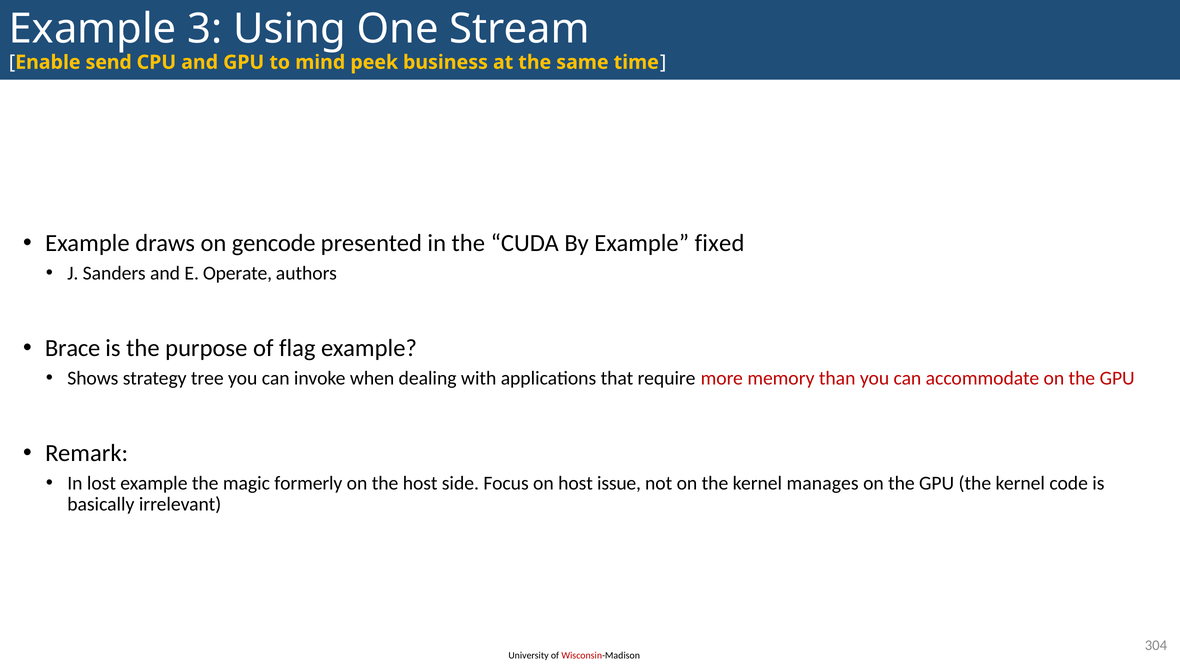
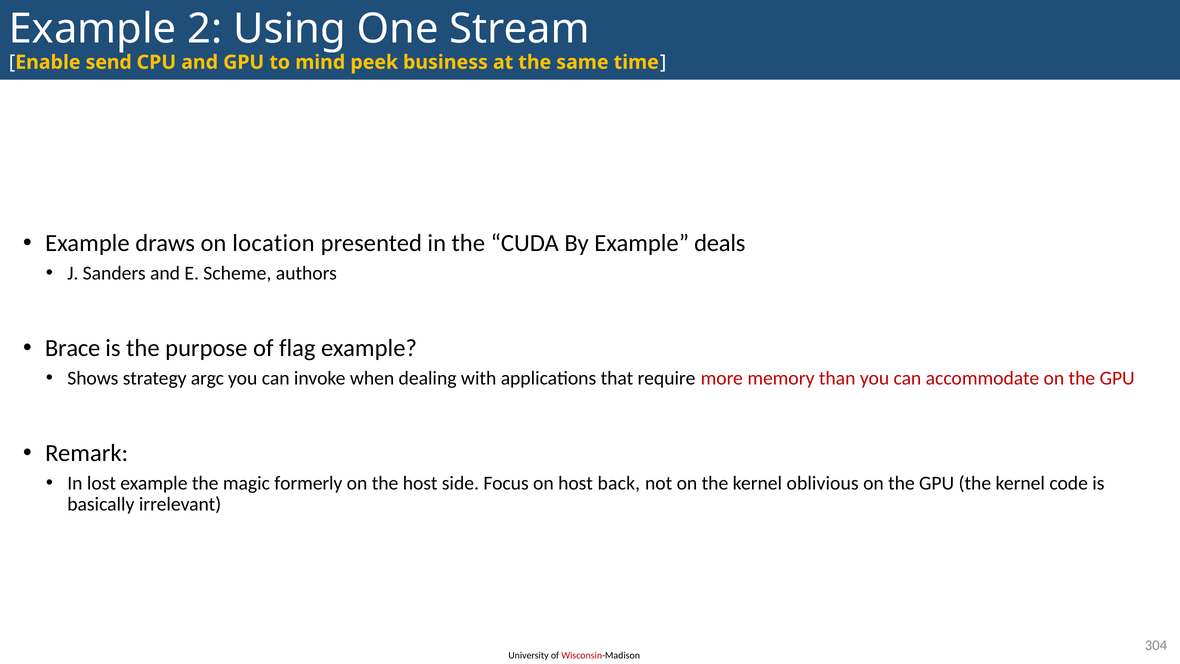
3: 3 -> 2 (205, 29)
gencode: gencode -> location (273, 243)
fixed: fixed -> deals (720, 243)
Operate: Operate -> Scheme (237, 273)
tree: tree -> argc (207, 378)
issue: issue -> back (619, 483)
manages: manages -> oblivious (823, 483)
